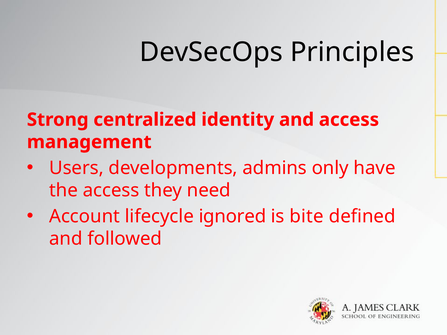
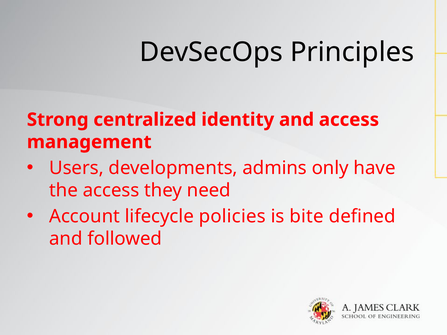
ignored: ignored -> policies (232, 217)
